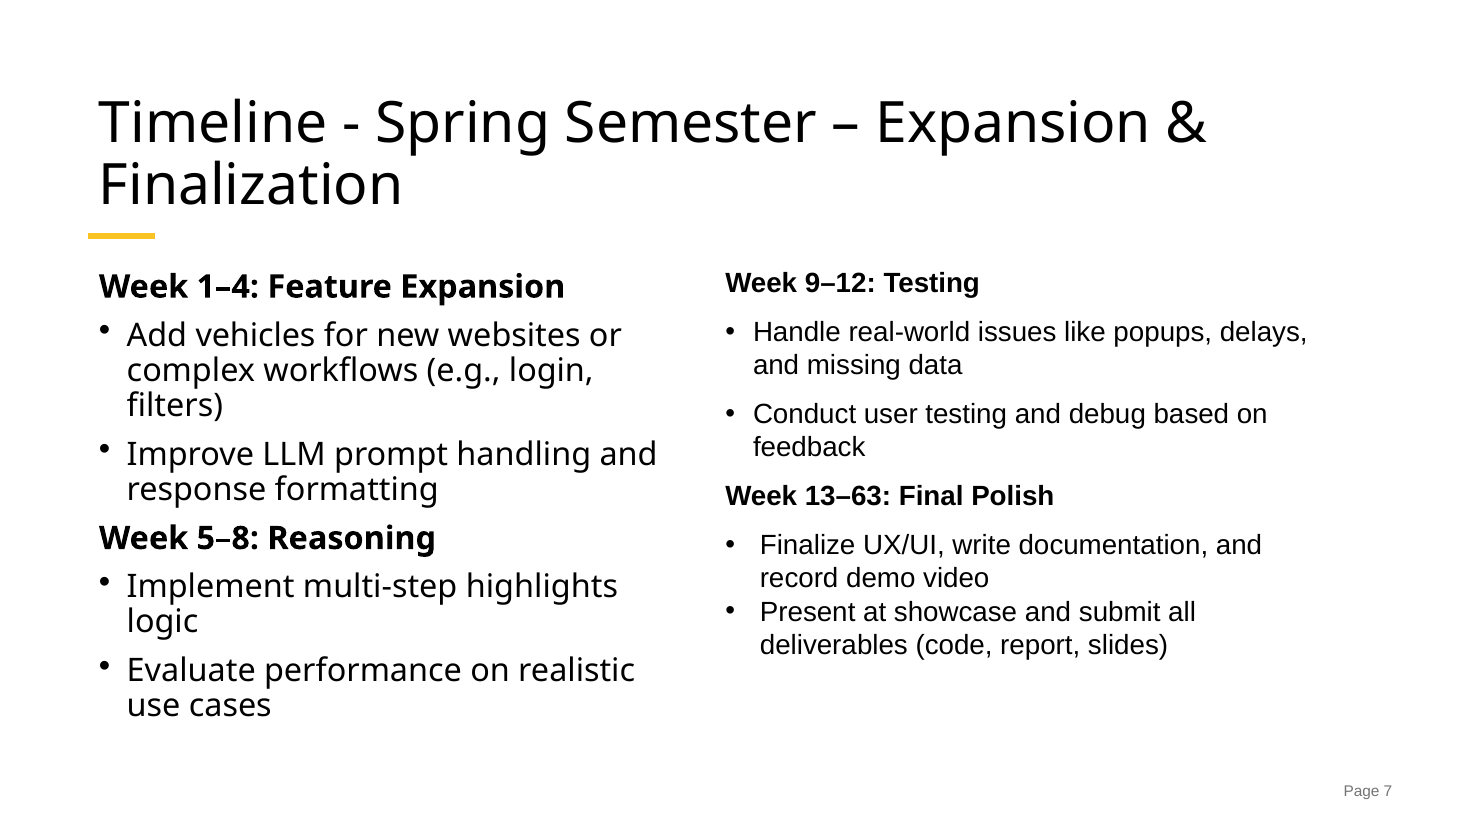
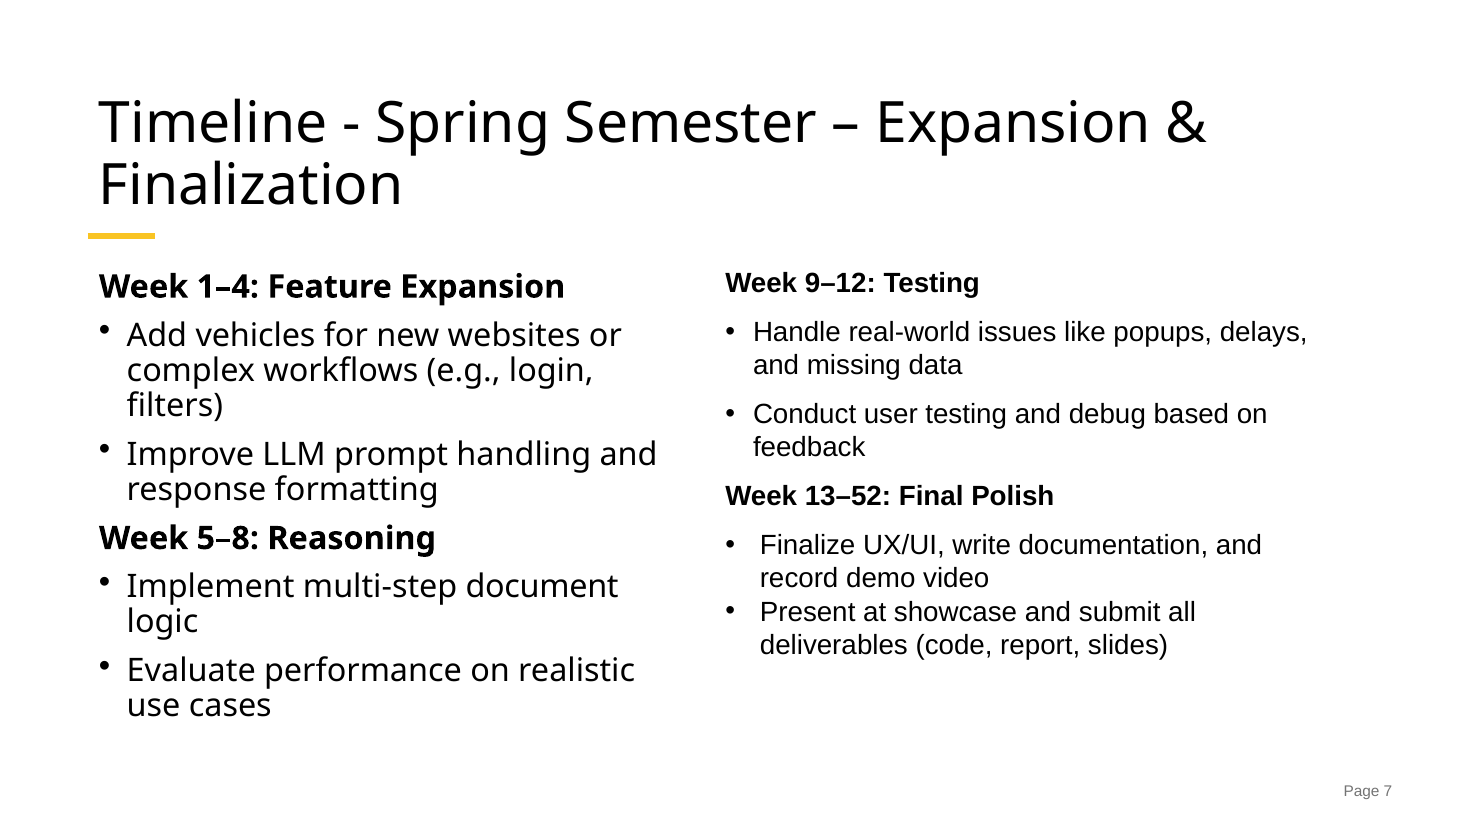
13–63: 13–63 -> 13–52 (848, 496)
highlights: highlights -> document (542, 587)
